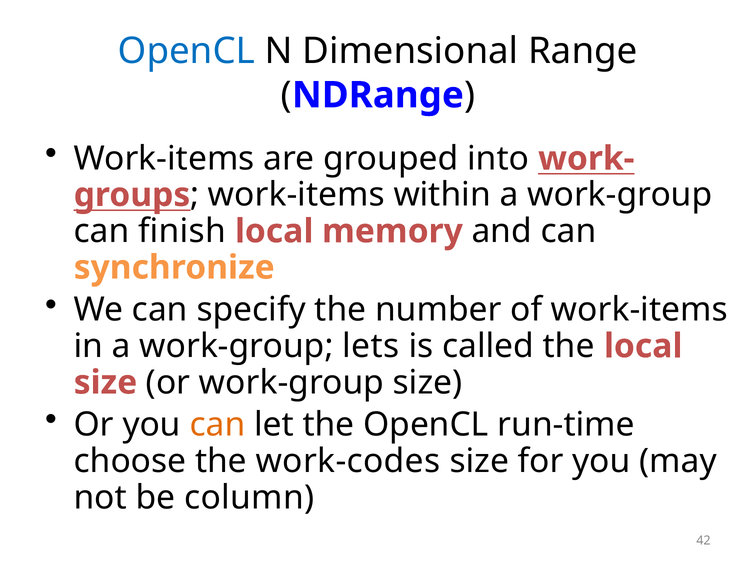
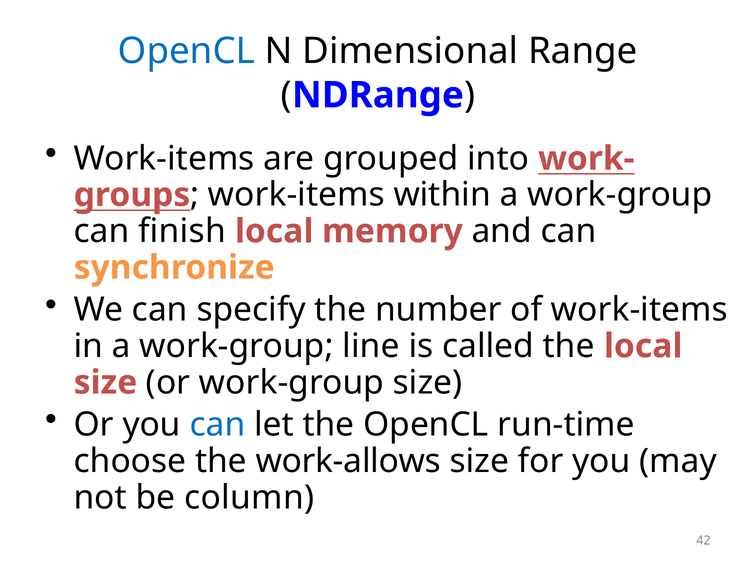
lets: lets -> line (371, 346)
can colour: orange -> blue (217, 425)
work-codes: work-codes -> work-allows (348, 461)
